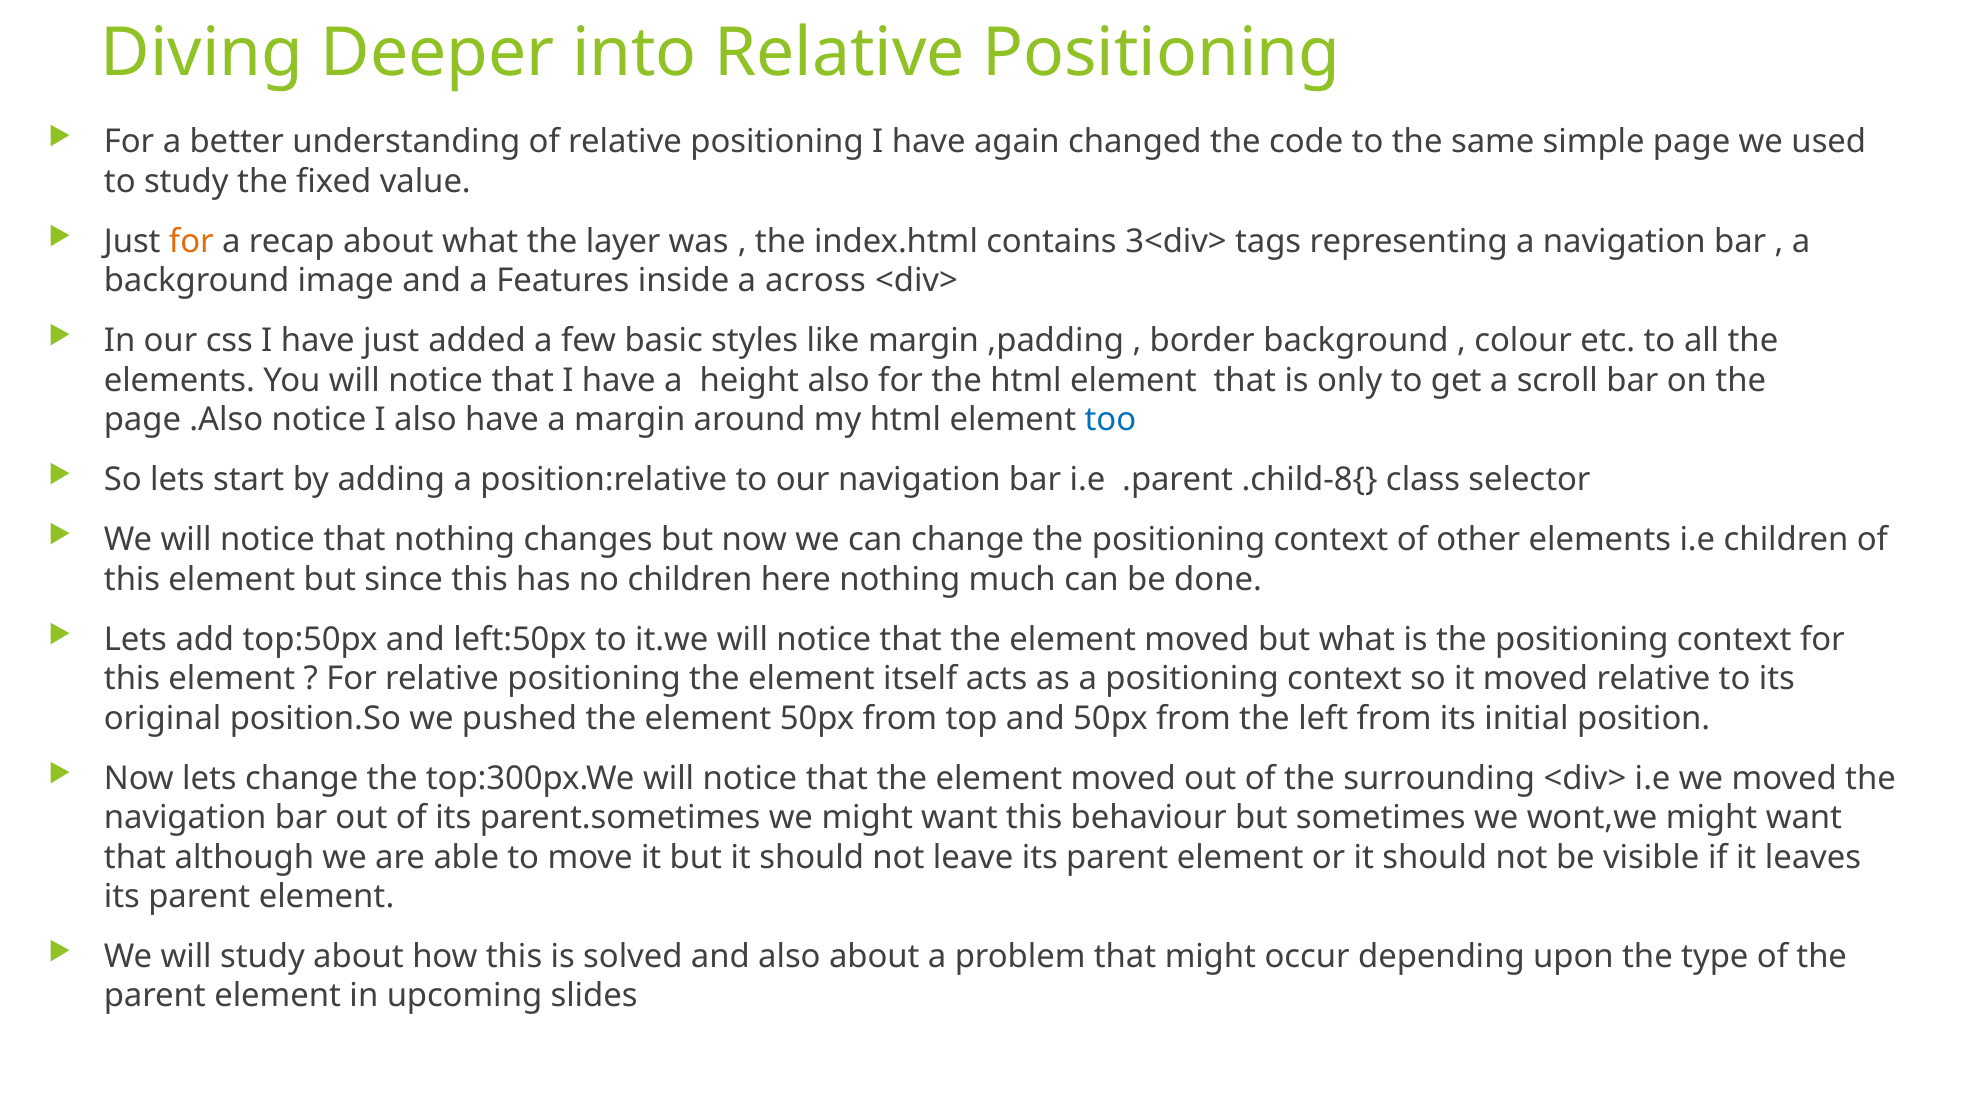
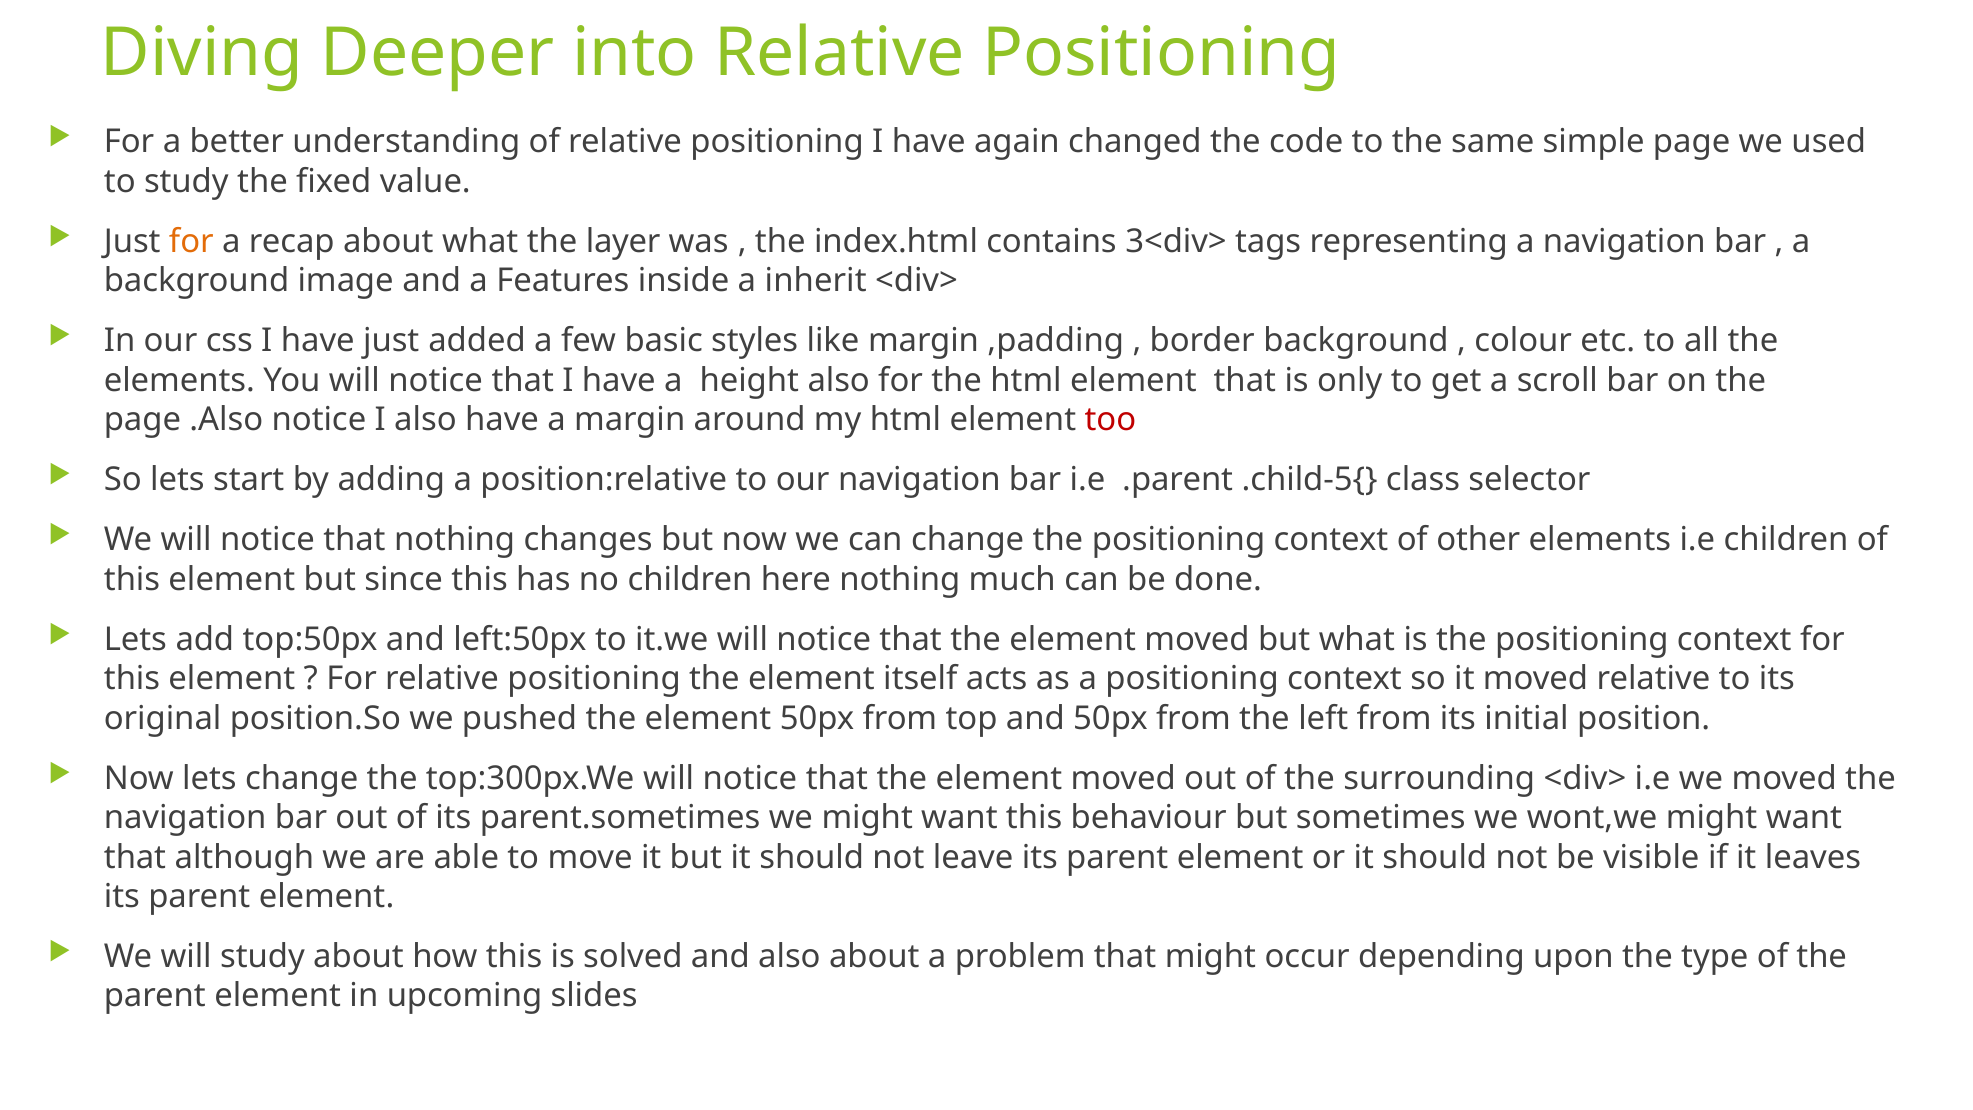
across: across -> inherit (816, 281)
too colour: blue -> red (1110, 420)
.child-8{: .child-8{ -> .child-5{ (1310, 480)
